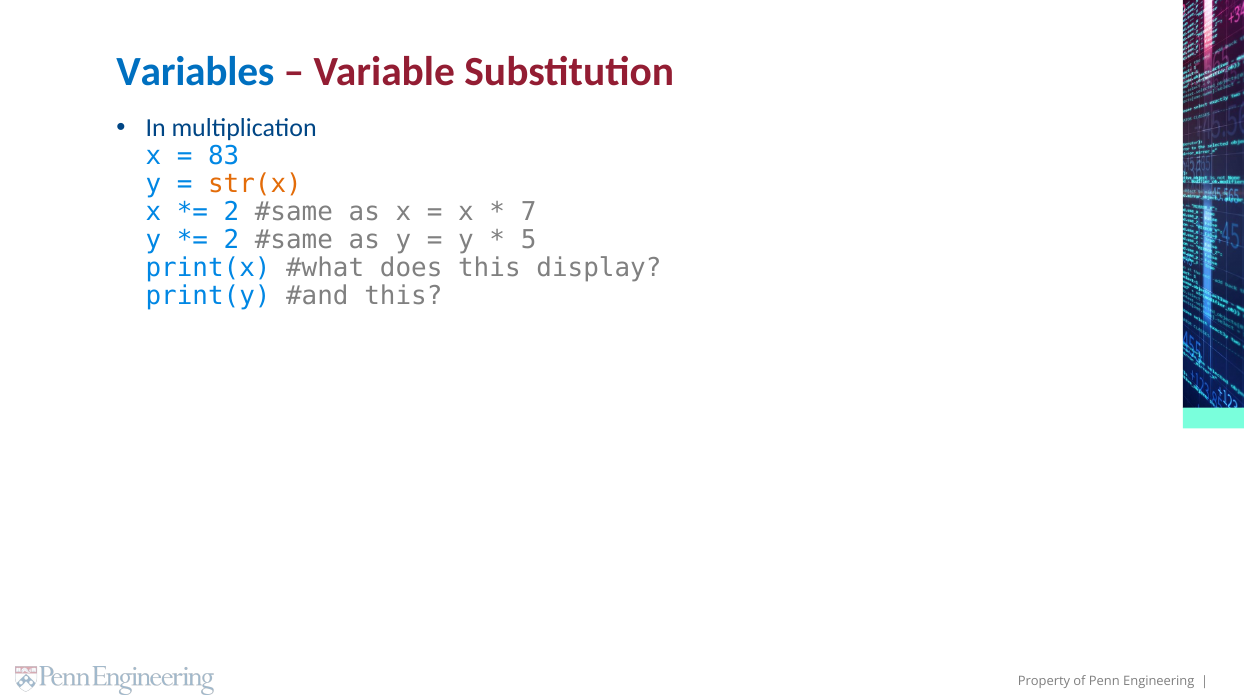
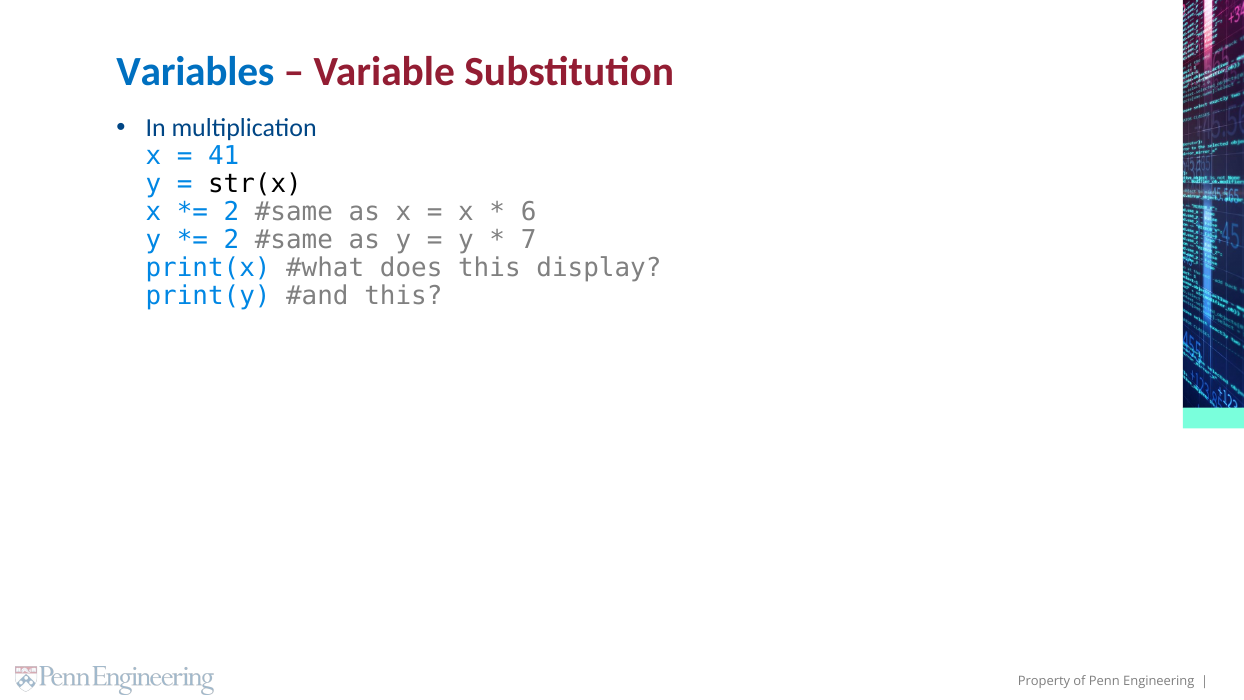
83: 83 -> 41 (224, 156)
str(x colour: orange -> black (255, 184)
7: 7 -> 6 (529, 212)
5: 5 -> 7 (529, 240)
